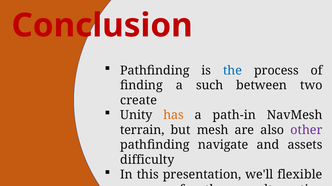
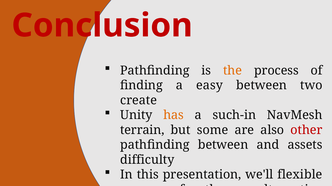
the colour: blue -> orange (233, 71)
such: such -> easy (210, 86)
path-in: path-in -> such-in (234, 116)
but mesh: mesh -> some (213, 130)
other colour: purple -> red (306, 130)
pathfinding navigate: navigate -> between (223, 145)
